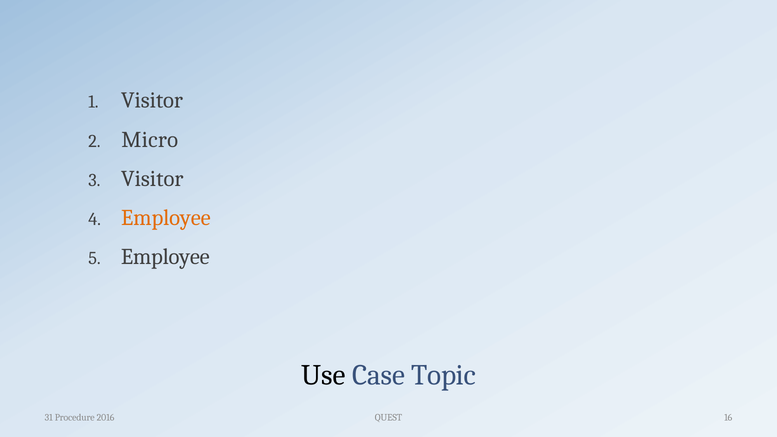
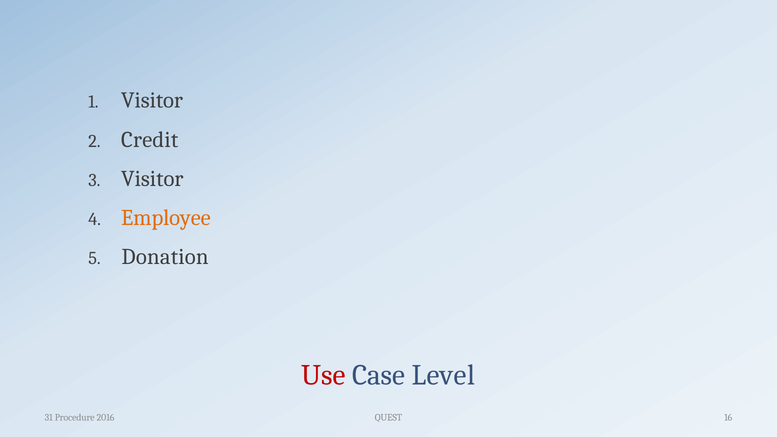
Micro: Micro -> Credit (150, 140)
Employee: Employee -> Donation (165, 257)
Use colour: black -> red (323, 375)
Topic: Topic -> Level (443, 375)
